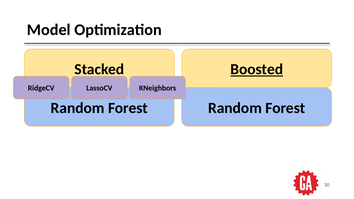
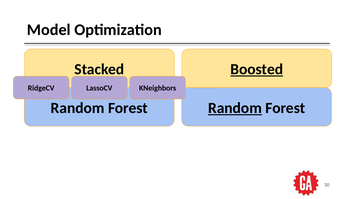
Random underline: none -> present (235, 108)
